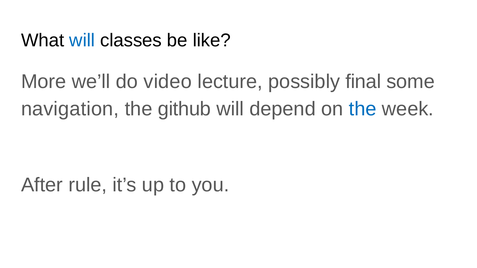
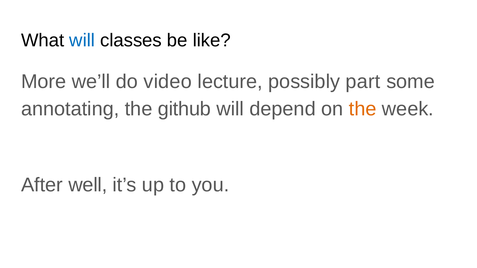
final: final -> part (363, 82)
navigation: navigation -> annotating (70, 109)
the colour: blue -> orange (363, 109)
rule: rule -> well (88, 185)
